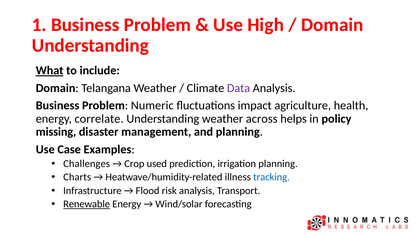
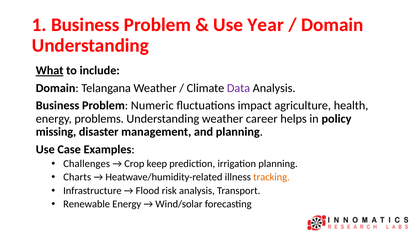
High: High -> Year (266, 25)
correlate: correlate -> problems (99, 119)
across: across -> career (262, 119)
used: used -> keep (157, 164)
tracking colour: blue -> orange (271, 177)
Renewable underline: present -> none (87, 204)
